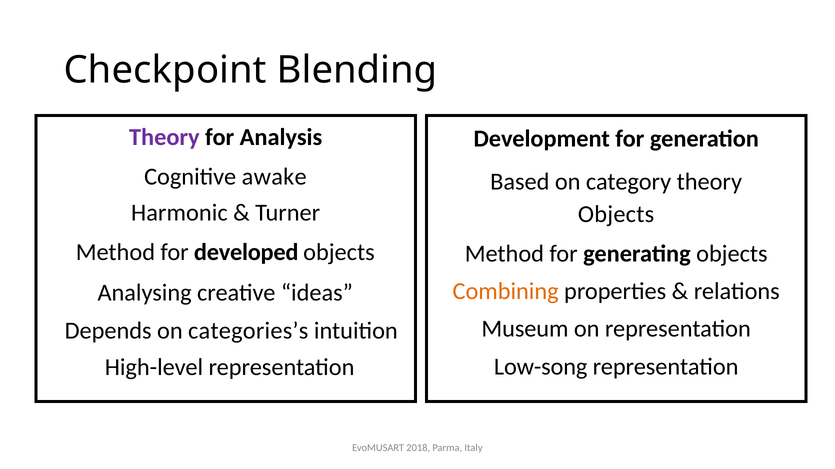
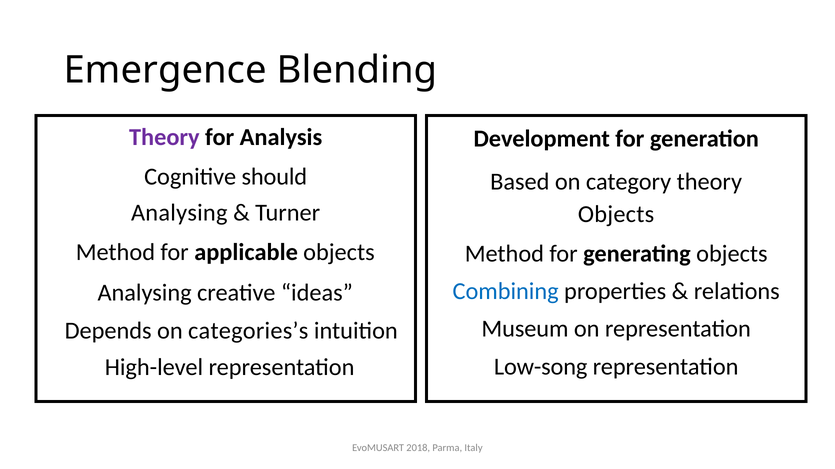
Checkpoint: Checkpoint -> Emergence (165, 70)
awake: awake -> should (274, 177)
Harmonic: Harmonic -> Analysing (179, 213)
developed: developed -> applicable (246, 252)
Combining colour: orange -> blue (506, 292)
